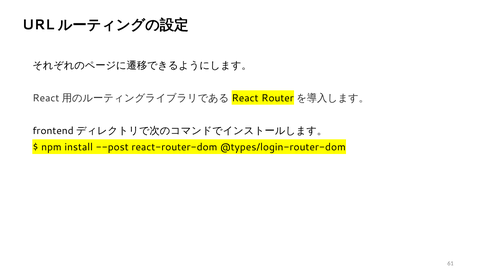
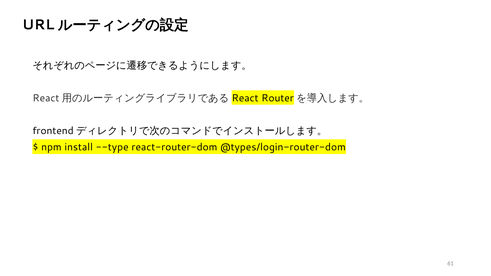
--post: --post -> --type (112, 147)
